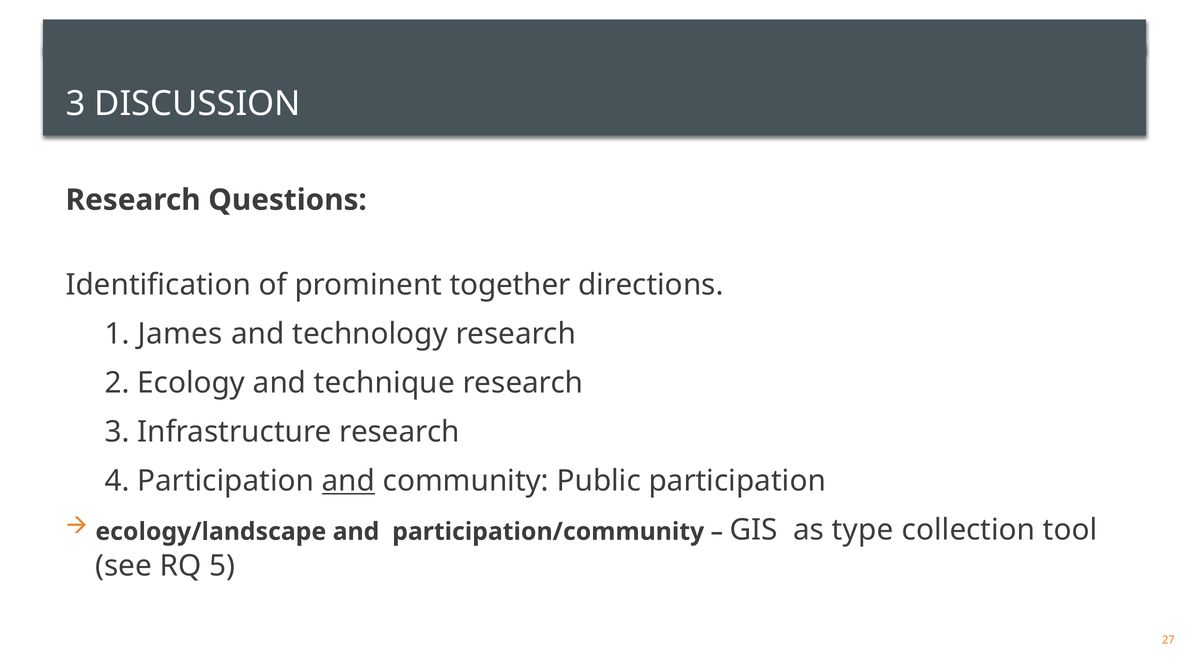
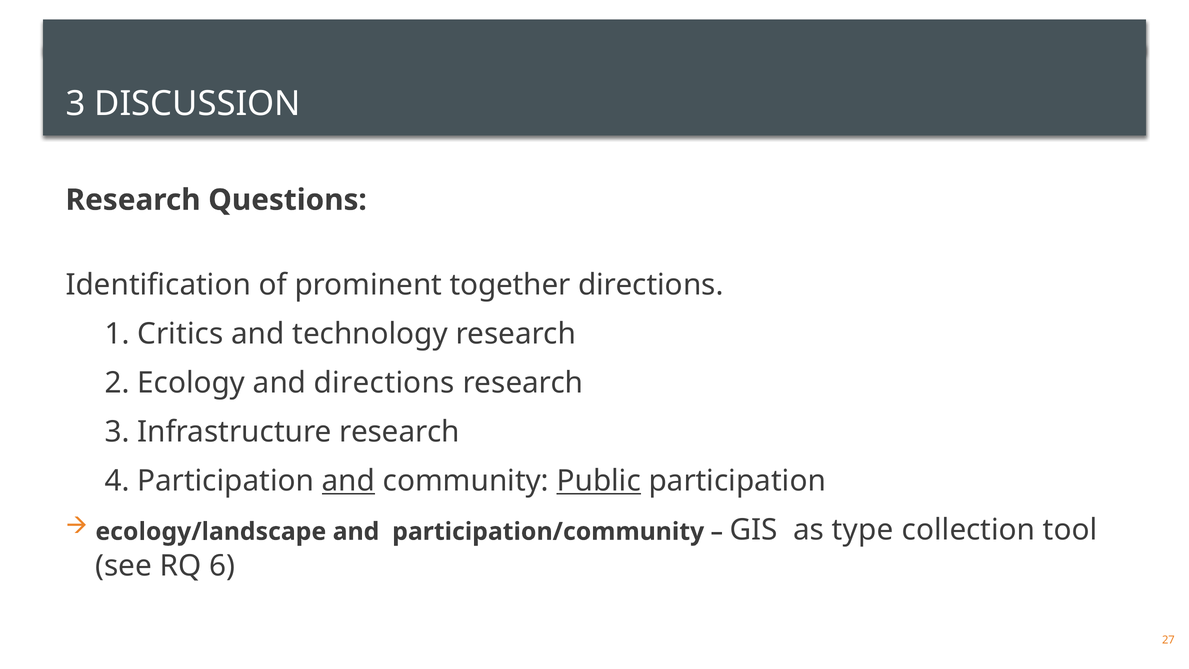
James: James -> Critics (180, 334)
and technique: technique -> directions (384, 383)
Public underline: none -> present (599, 481)
5: 5 -> 6 (222, 566)
